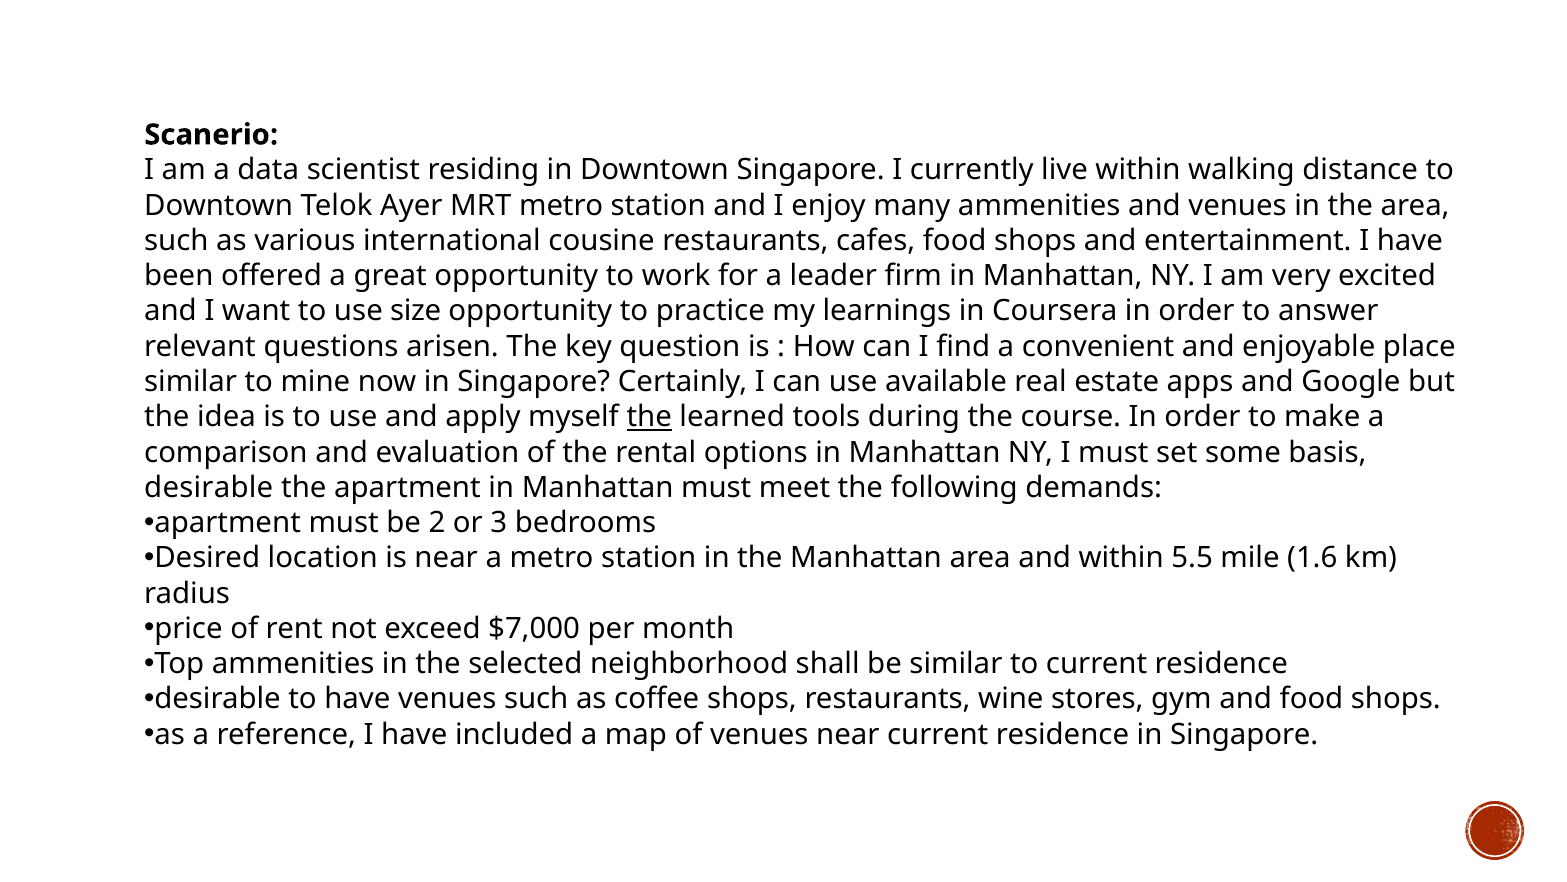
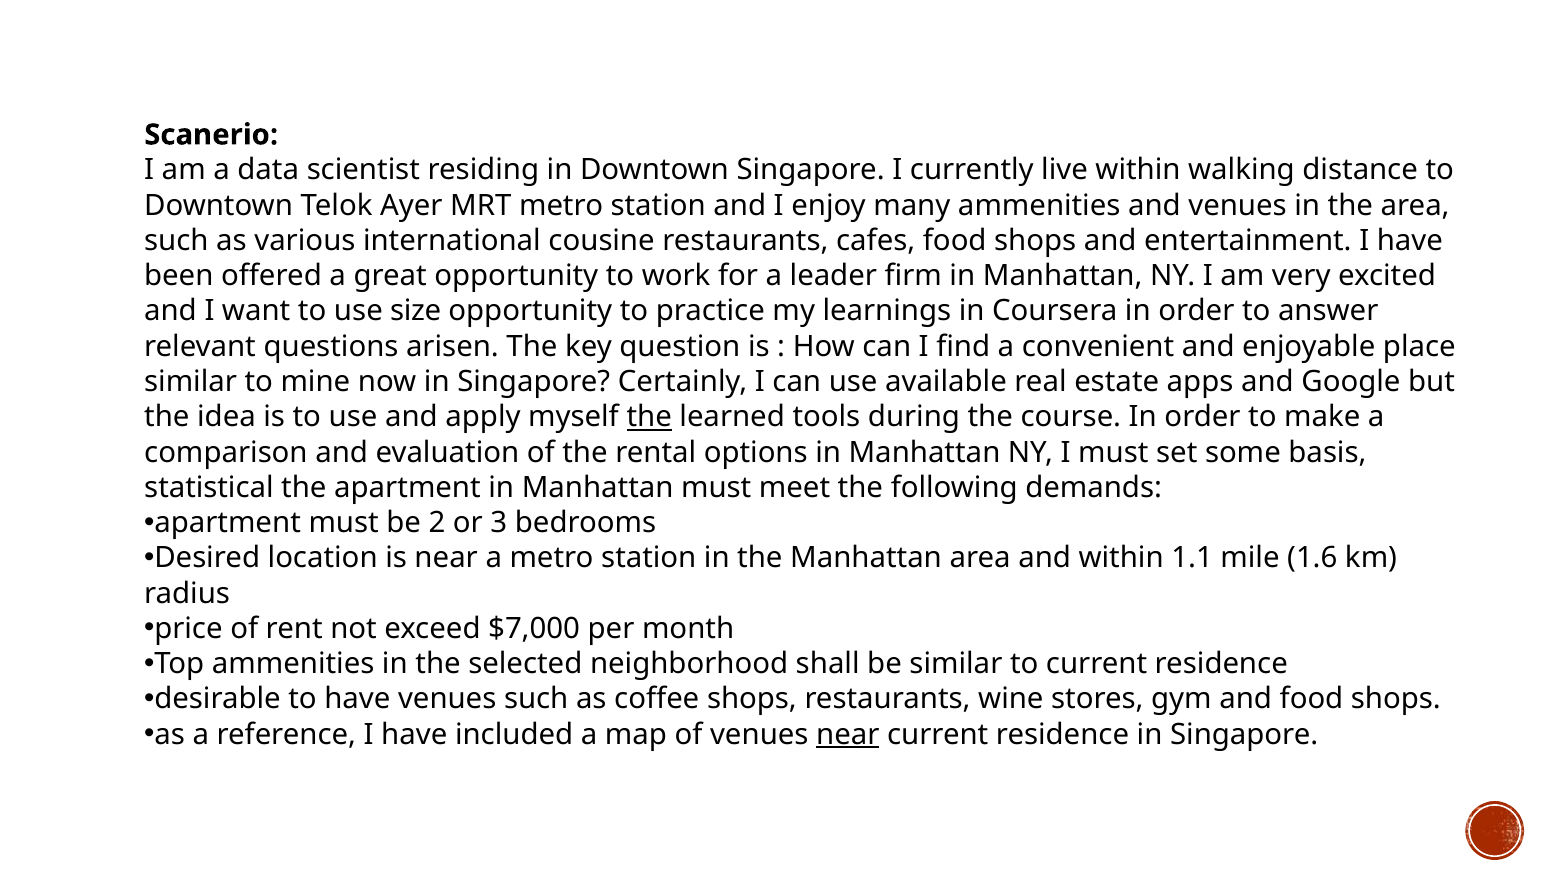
desirable: desirable -> statistical (209, 487)
5.5: 5.5 -> 1.1 (1192, 558)
near underline: none -> present (848, 734)
